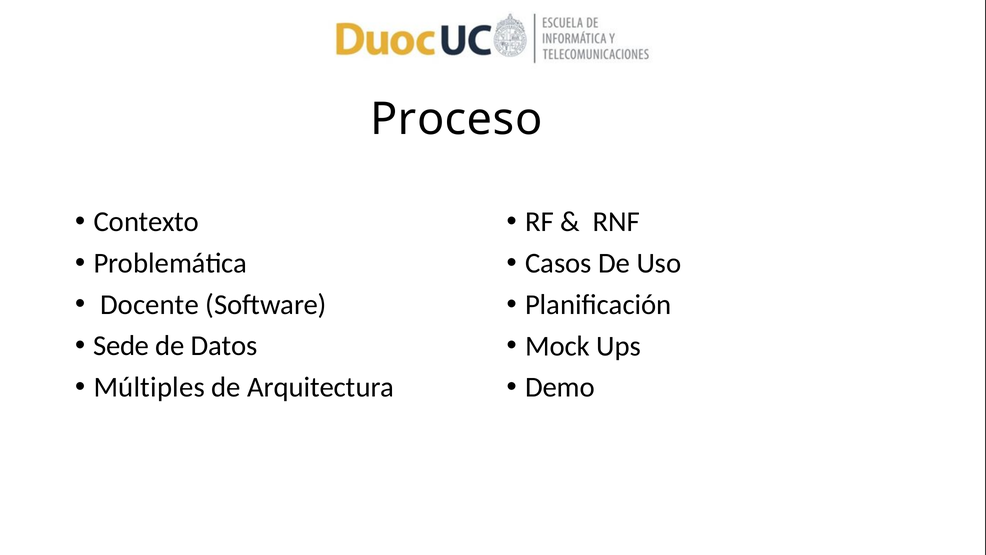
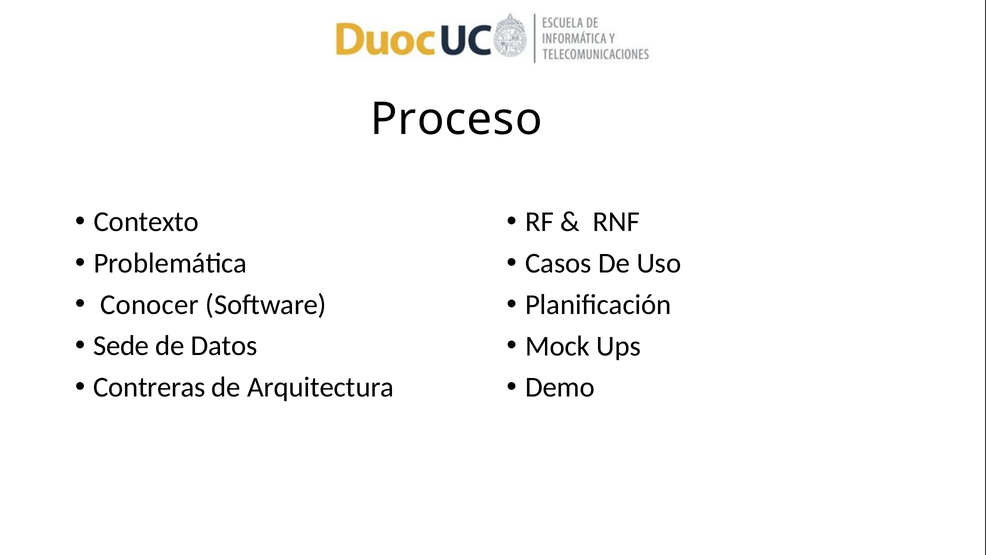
Docente: Docente -> Conocer (149, 304)
Múltiples: Múltiples -> Contreras (149, 387)
